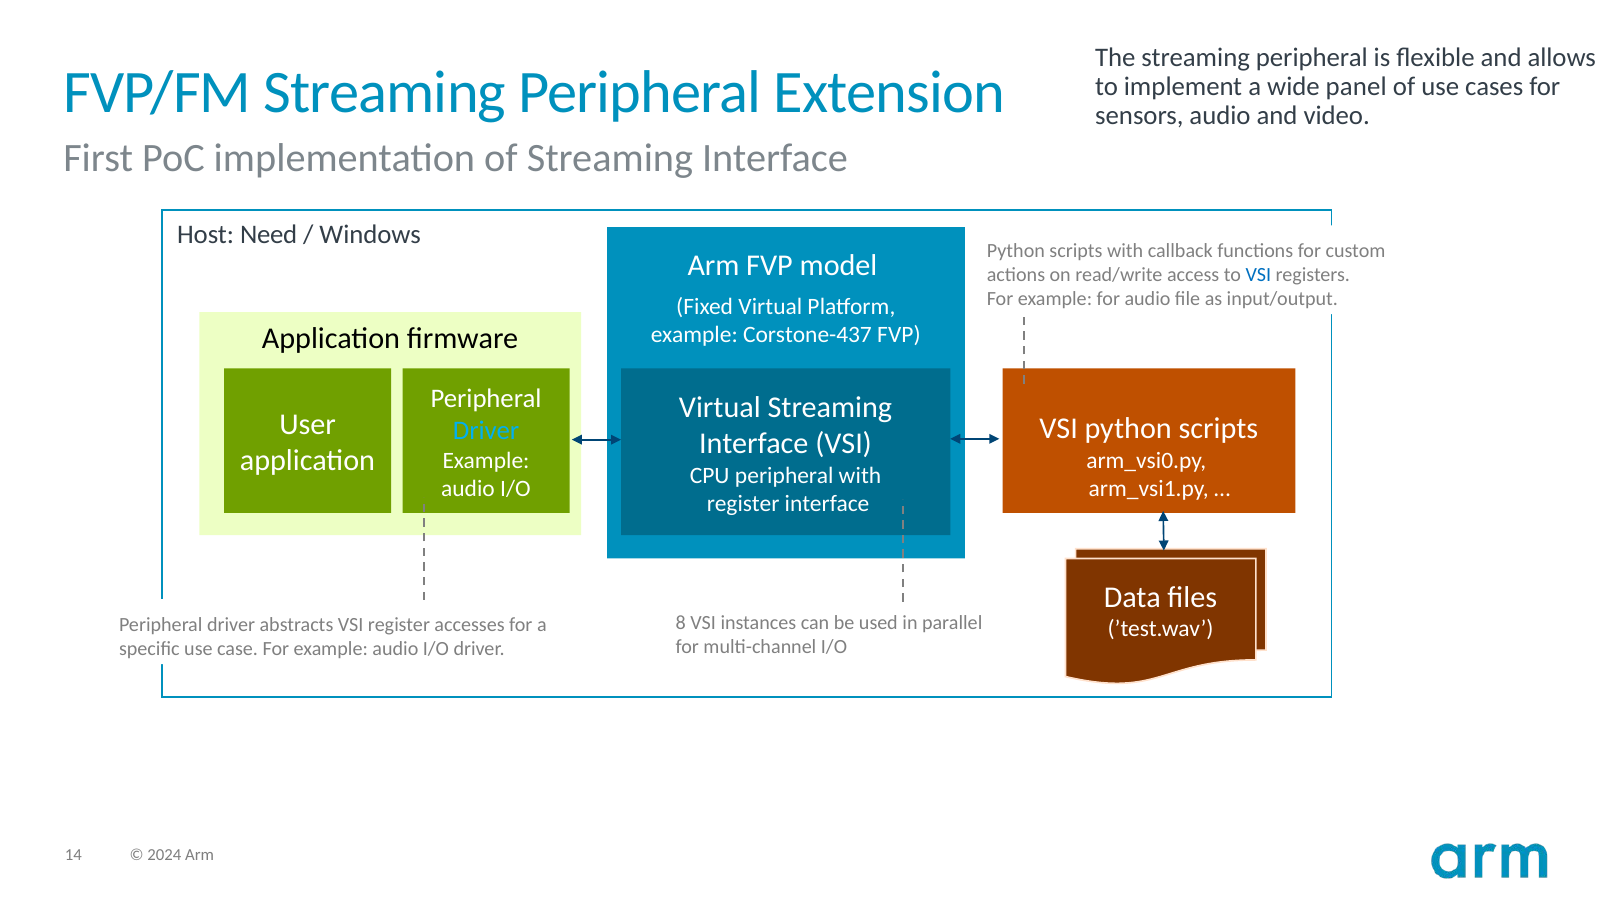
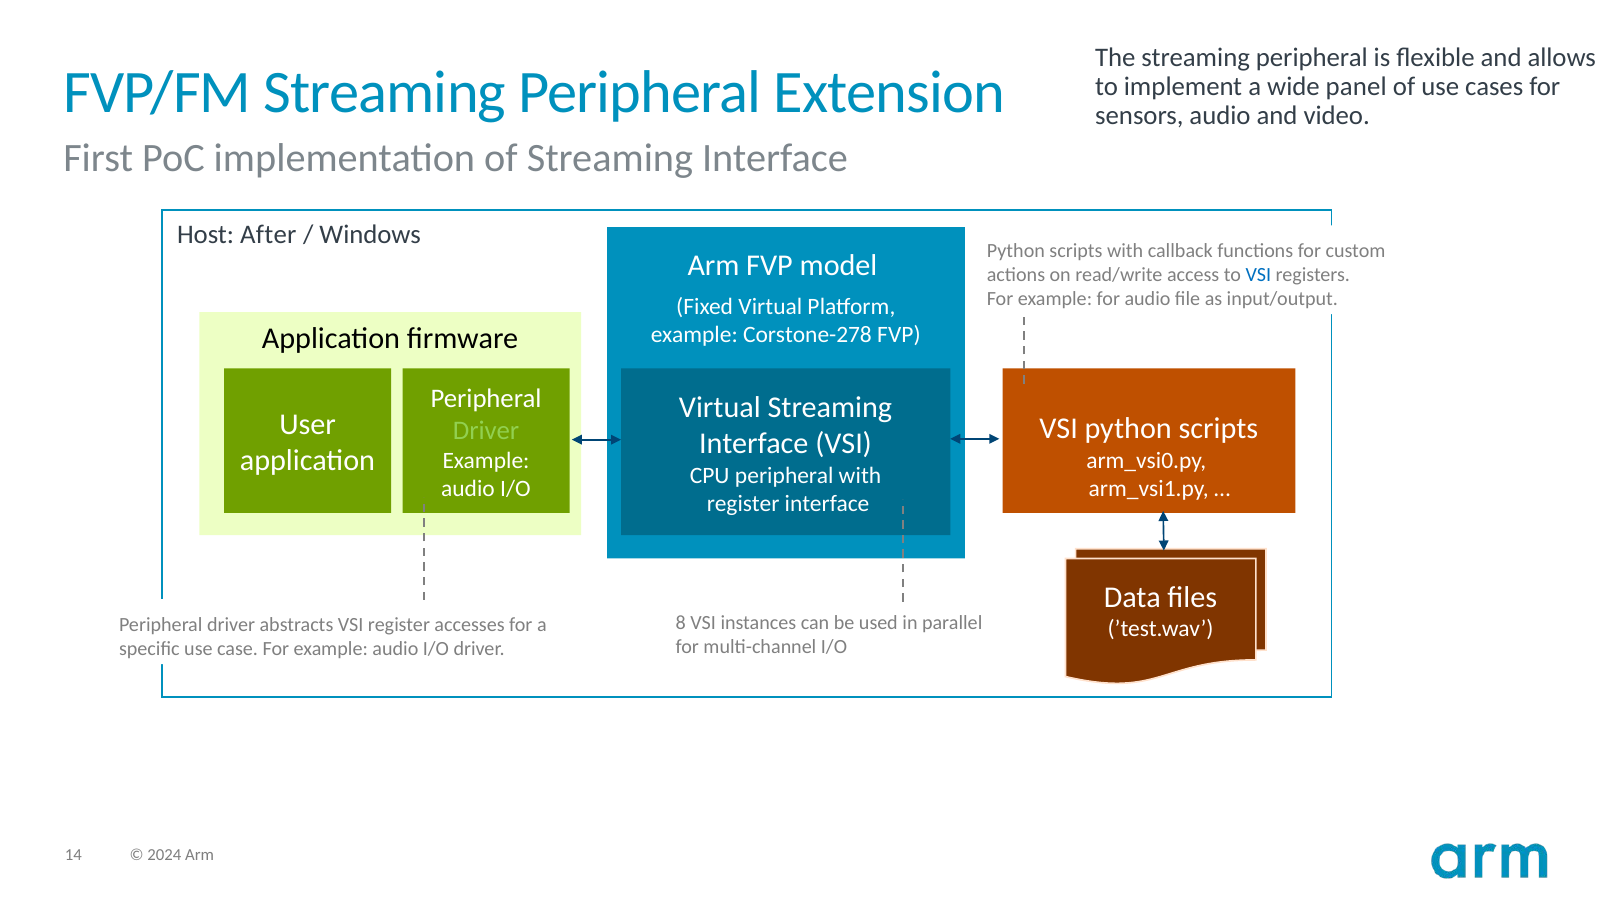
Need: Need -> After (268, 235)
Corstone-437: Corstone-437 -> Corstone-278 (807, 335)
Driver colour: light blue -> light green (486, 431)
